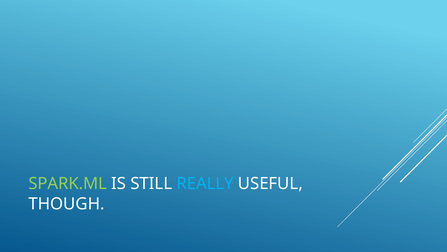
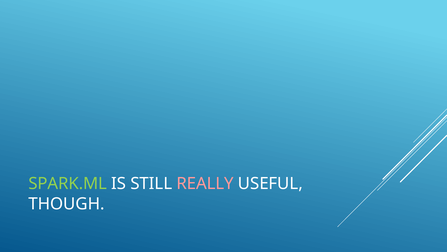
REALLY colour: light blue -> pink (205, 183)
